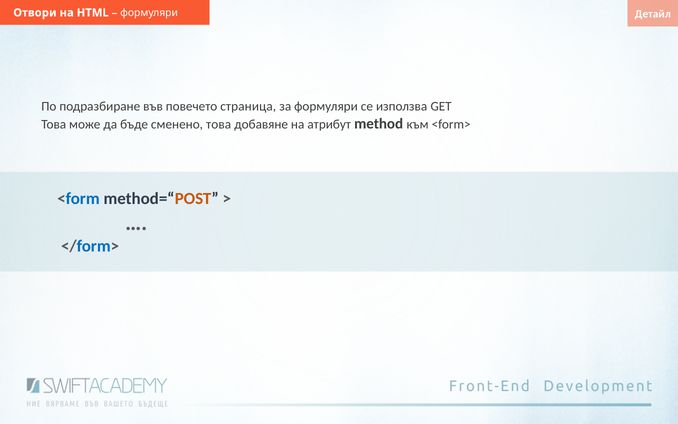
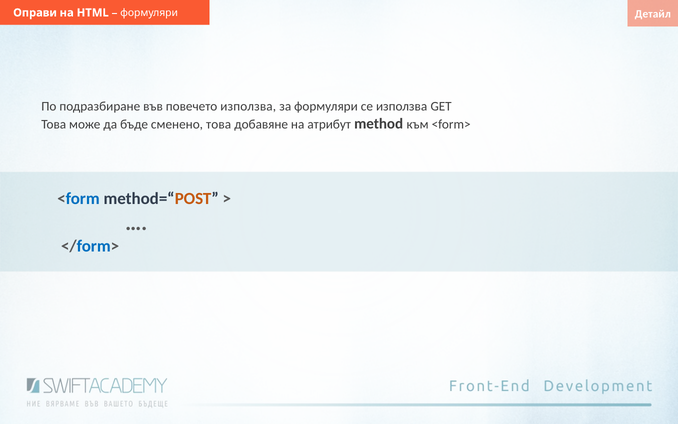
Отвори: Отвори -> Оправи (35, 13)
повечето страница: страница -> използва (248, 107)
